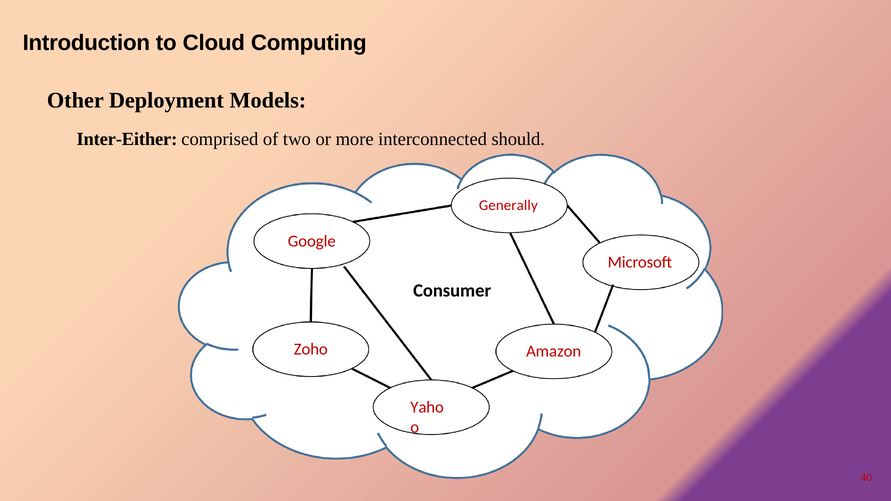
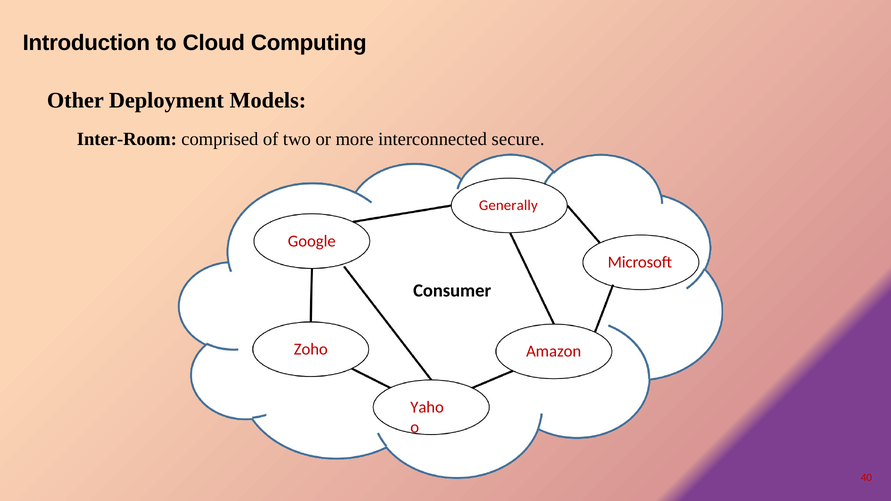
Inter-Either: Inter-Either -> Inter-Room (127, 139)
should: should -> secure (518, 139)
